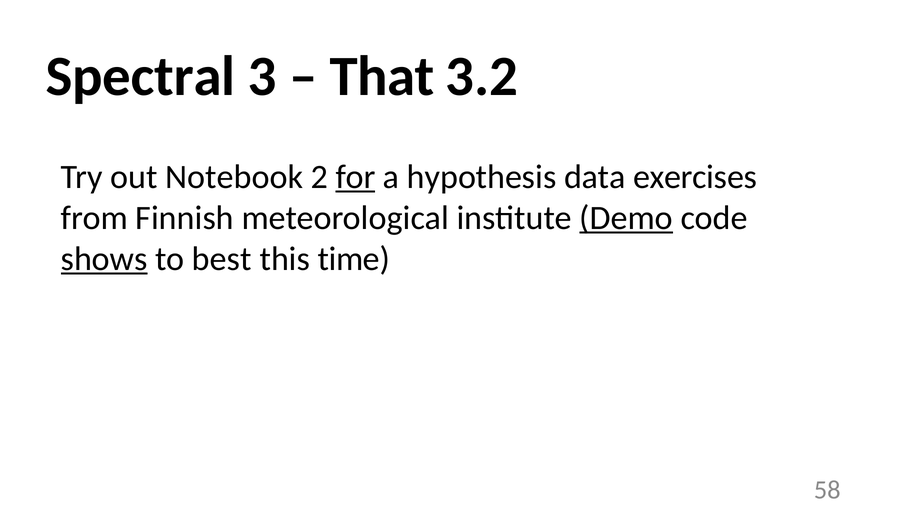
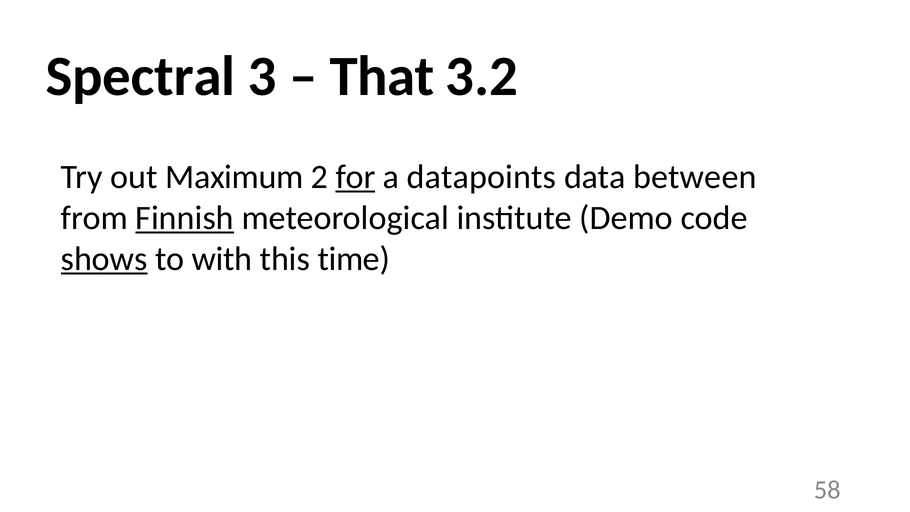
Notebook: Notebook -> Maximum (234, 177)
hypothesis: hypothesis -> datapoints (482, 177)
exercises: exercises -> between (695, 177)
Finnish underline: none -> present (185, 218)
Demo underline: present -> none (626, 218)
best: best -> with (222, 259)
